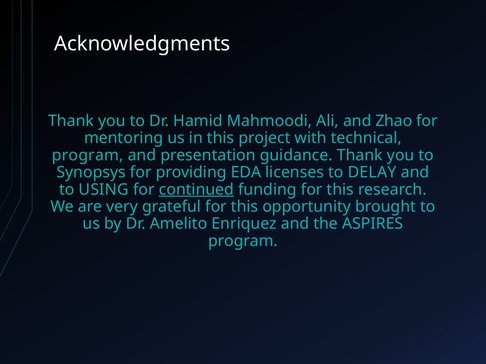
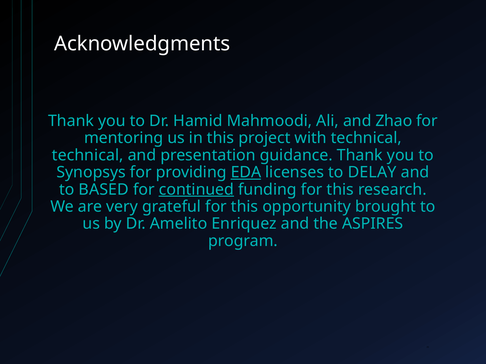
program: program -> technical (88, 155)
EDA underline: none -> present (246, 173)
USING: USING -> BASED (104, 190)
